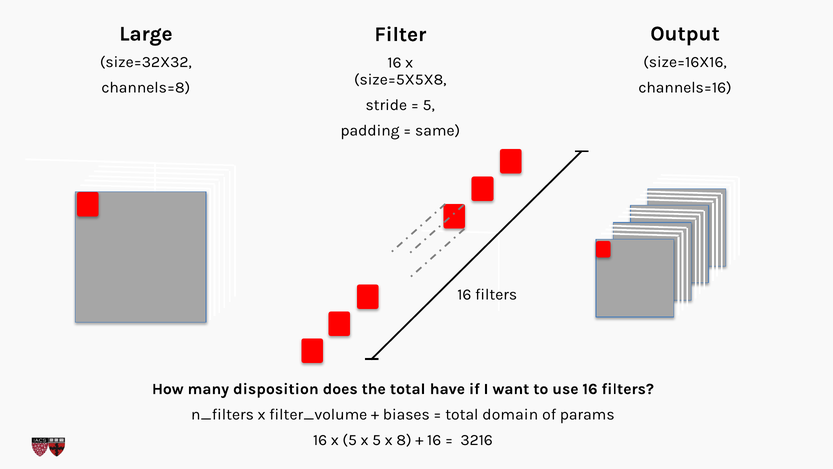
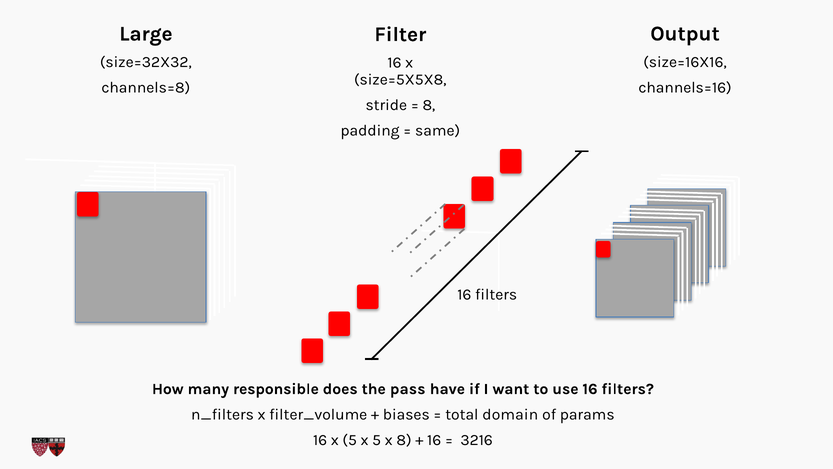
5: 5 -> 8 (429, 105)
disposition: disposition -> responsible (276, 389)
the total: total -> pass (408, 389)
